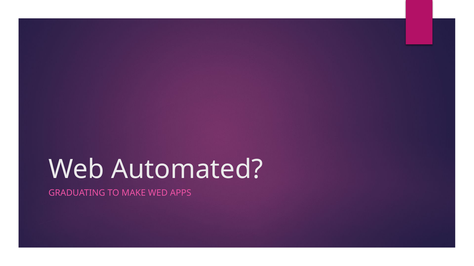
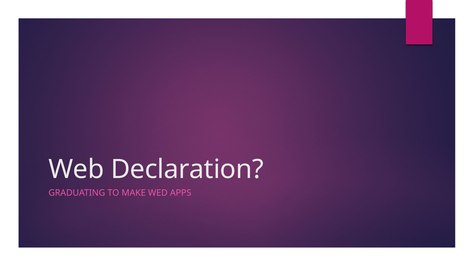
Automated: Automated -> Declaration (187, 170)
